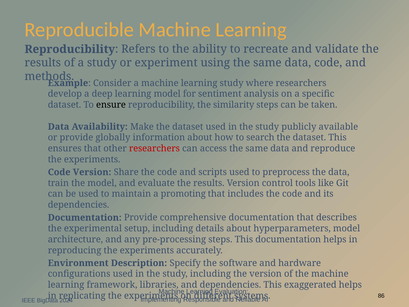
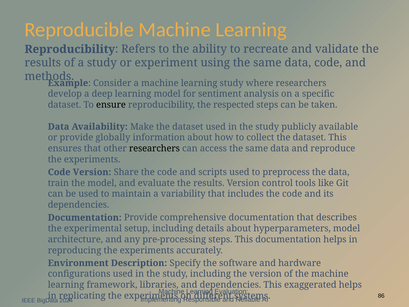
similarity: similarity -> respected (234, 105)
search: search -> collect (260, 137)
researchers colour: red -> black (154, 148)
promoting: promoting -> variability (183, 194)
